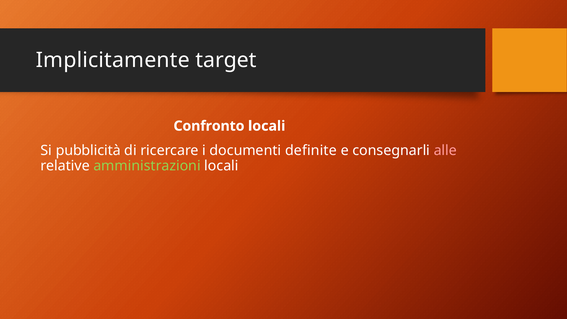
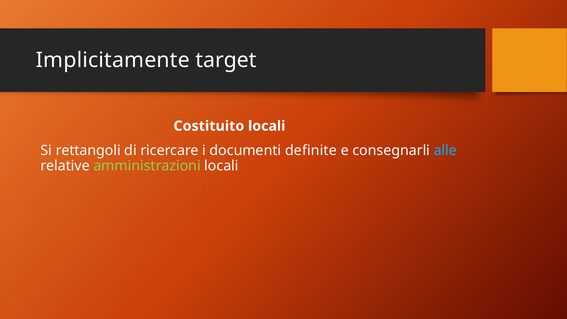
Confronto: Confronto -> Costituito (209, 126)
pubblicità: pubblicità -> rettangoli (88, 150)
alle colour: pink -> light blue (445, 150)
